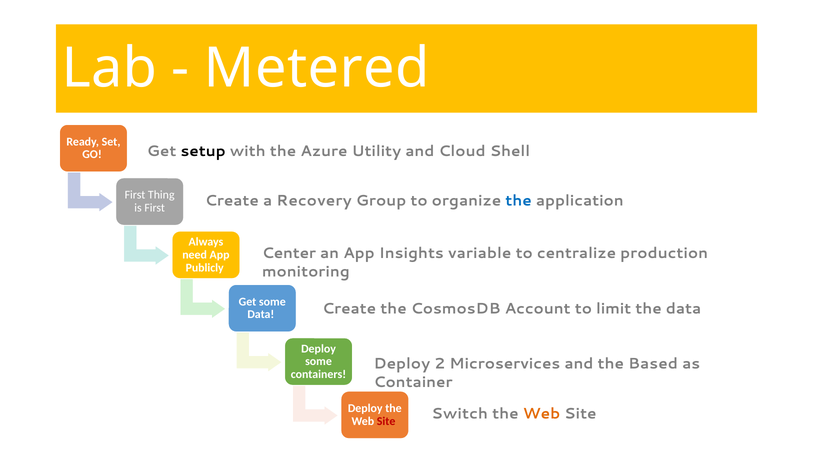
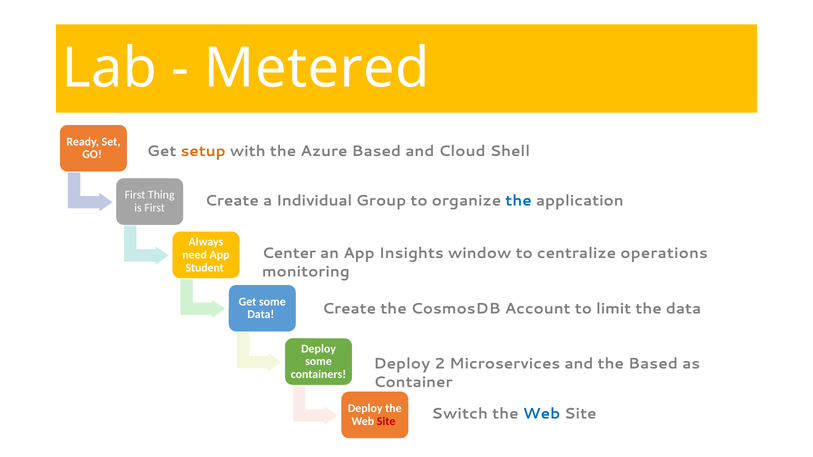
setup colour: black -> orange (203, 151)
Azure Utility: Utility -> Based (376, 151)
Recovery: Recovery -> Individual (314, 201)
variable: variable -> window (480, 253)
production: production -> operations (664, 253)
Publicly: Publicly -> Student (205, 268)
Web colour: orange -> blue (541, 414)
